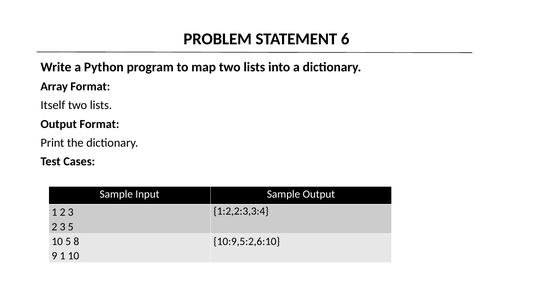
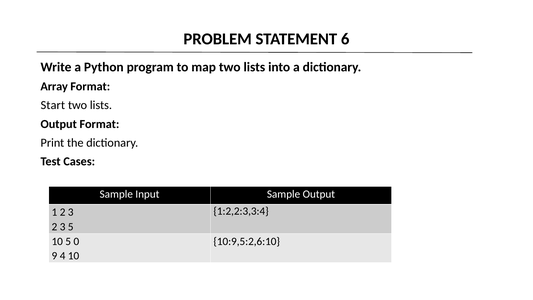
Itself: Itself -> Start (53, 105)
8: 8 -> 0 (76, 241)
9 1: 1 -> 4 (63, 256)
